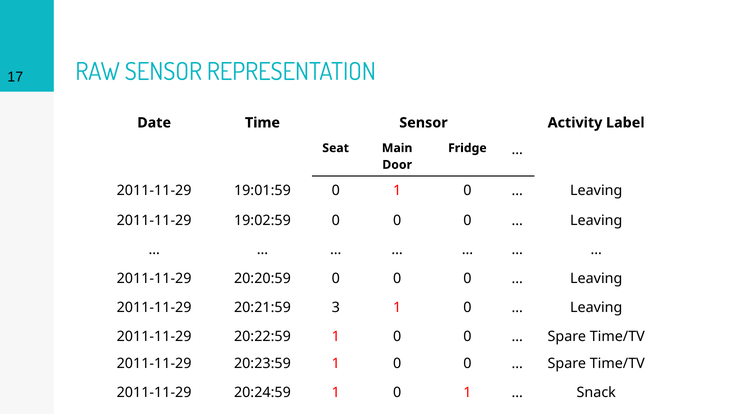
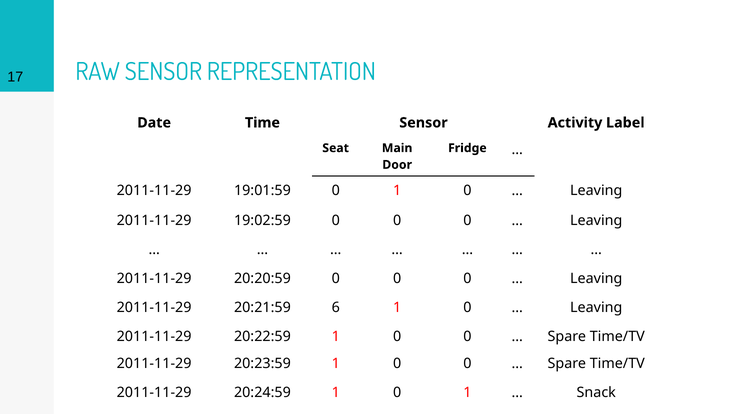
3: 3 -> 6 (336, 307)
